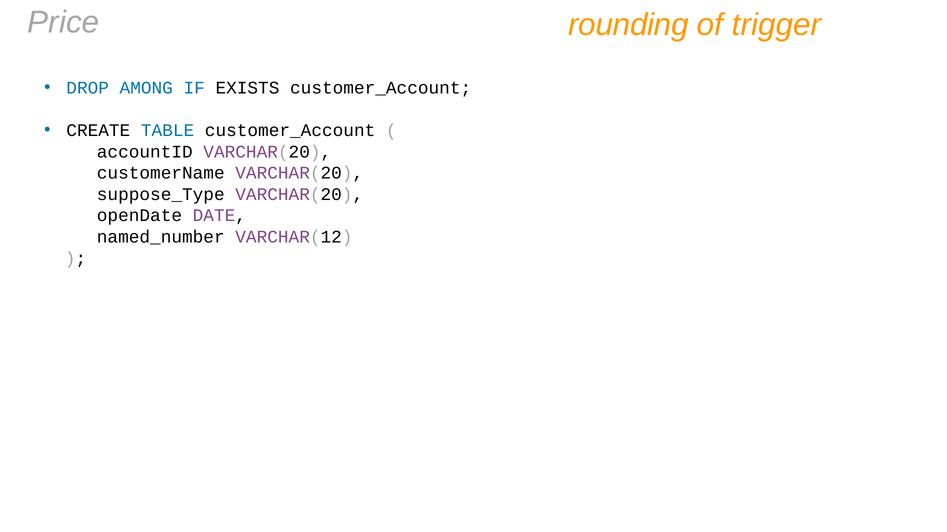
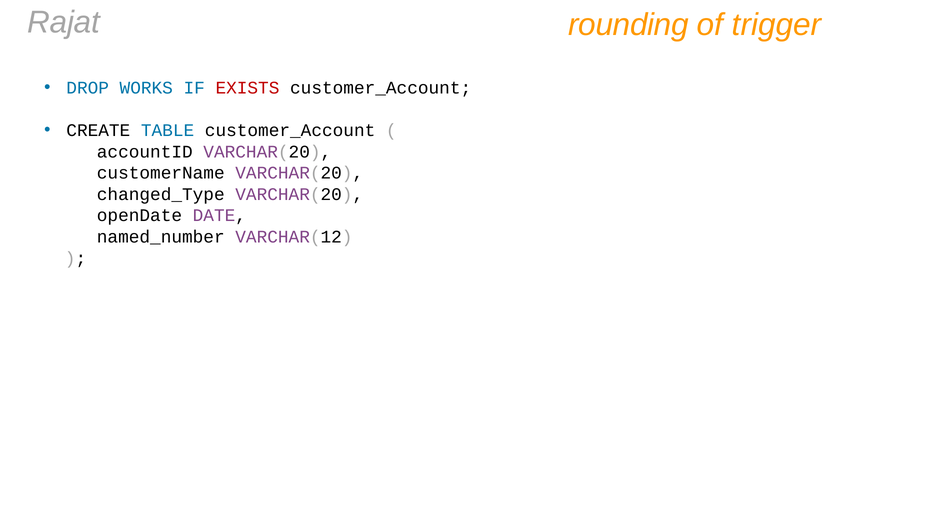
Price: Price -> Rajat (64, 23)
AMONG: AMONG -> WORKS (146, 88)
EXISTS colour: black -> red (247, 88)
suppose_Type: suppose_Type -> changed_Type (161, 195)
